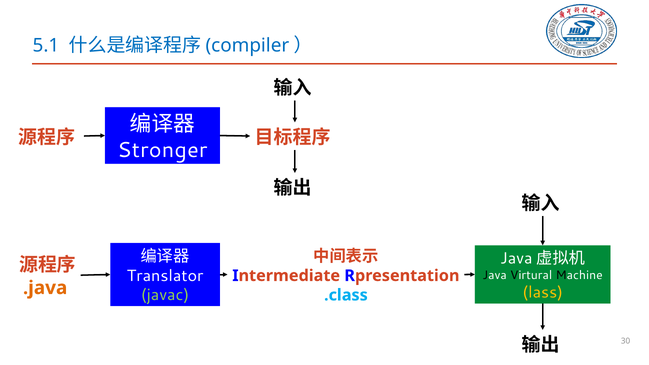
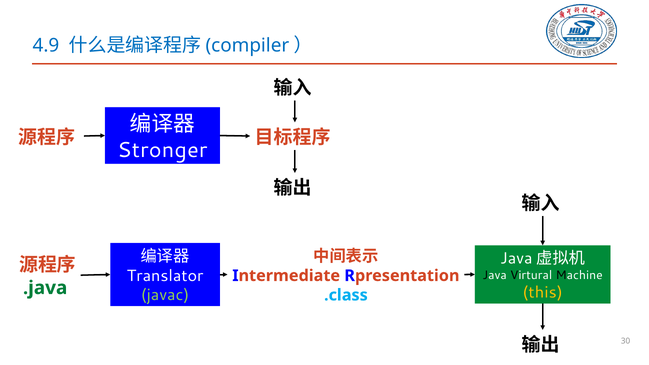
5.1: 5.1 -> 4.9 (46, 45)
.java colour: orange -> green (45, 288)
lass: lass -> this (543, 293)
